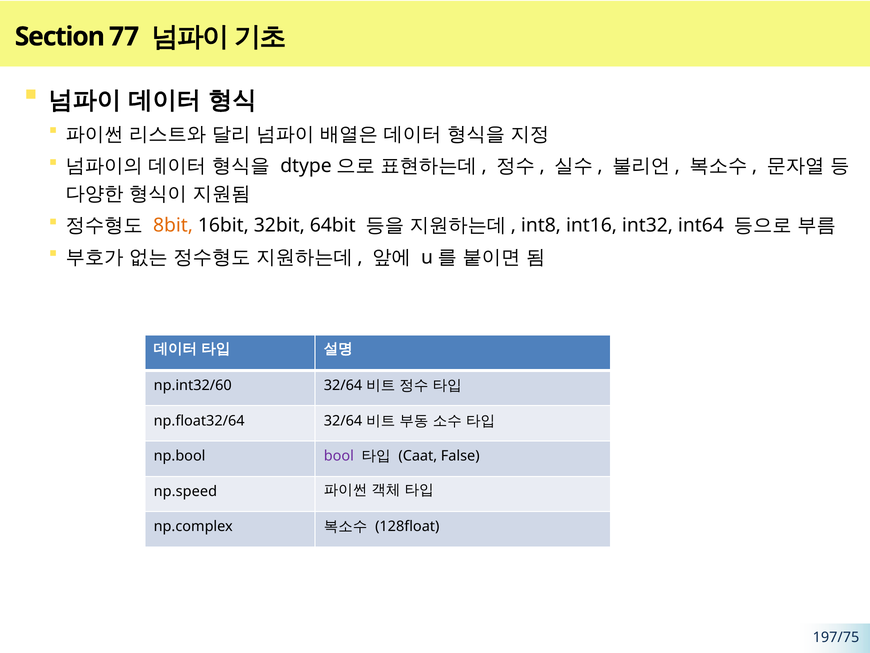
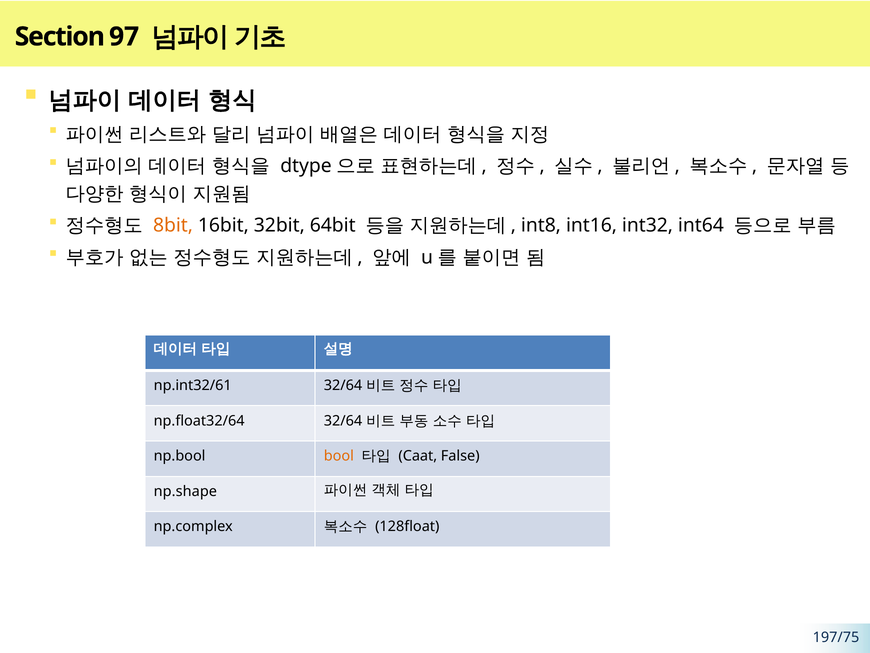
77: 77 -> 97 (124, 37)
np.int32/60: np.int32/60 -> np.int32/61 (193, 385)
bool colour: purple -> orange (339, 456)
np.speed: np.speed -> np.shape (185, 491)
